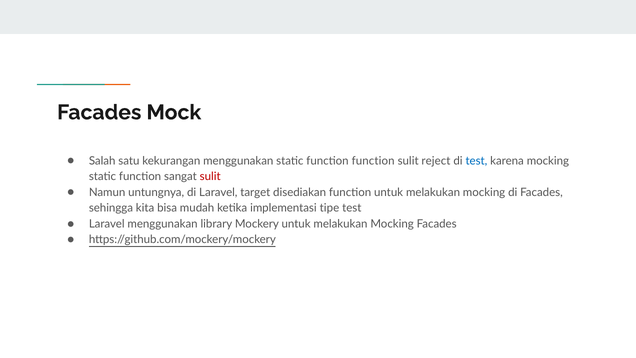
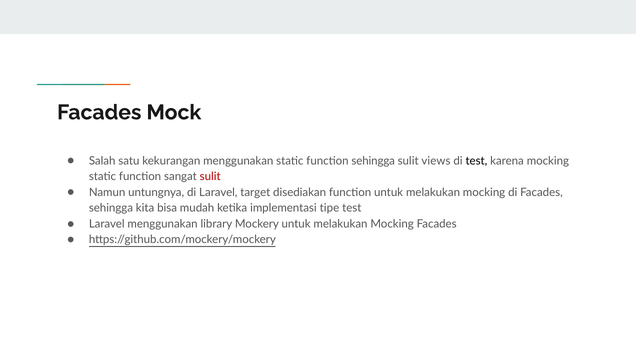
function function: function -> sehingga (373, 161)
reject: reject -> views (436, 161)
test colour: blue -> black (476, 161)
